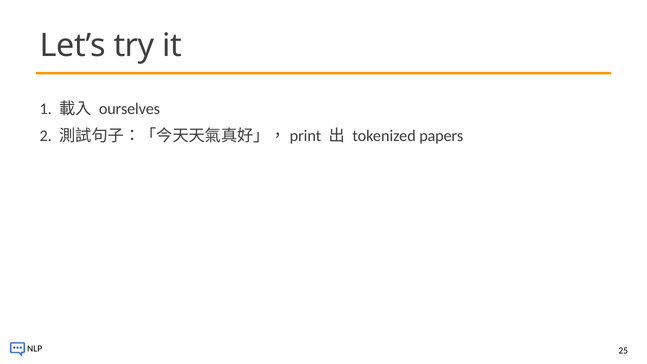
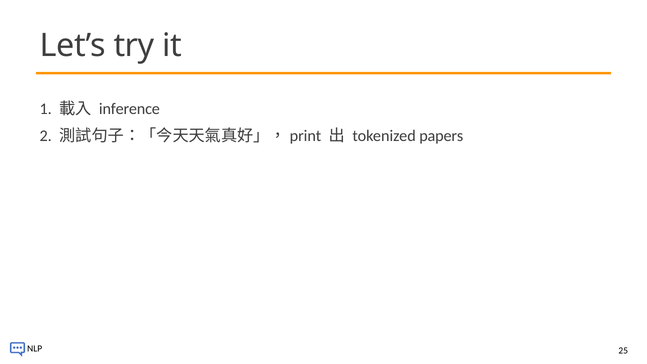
ourselves: ourselves -> inference (129, 109)
